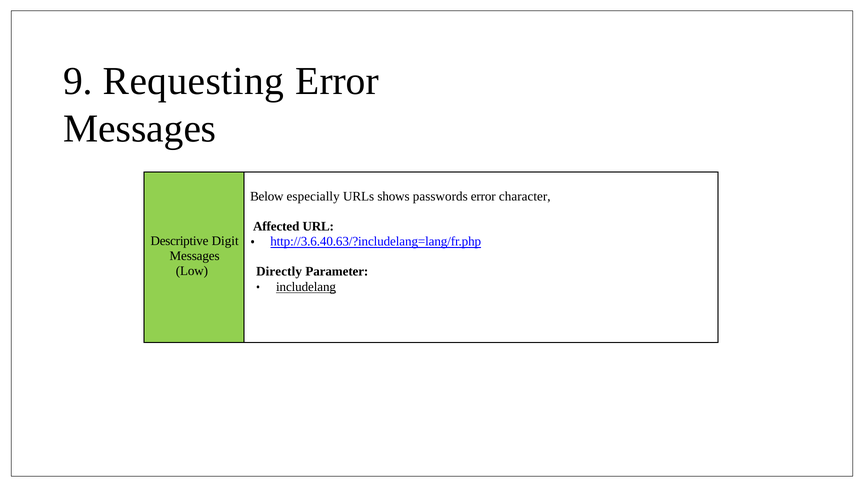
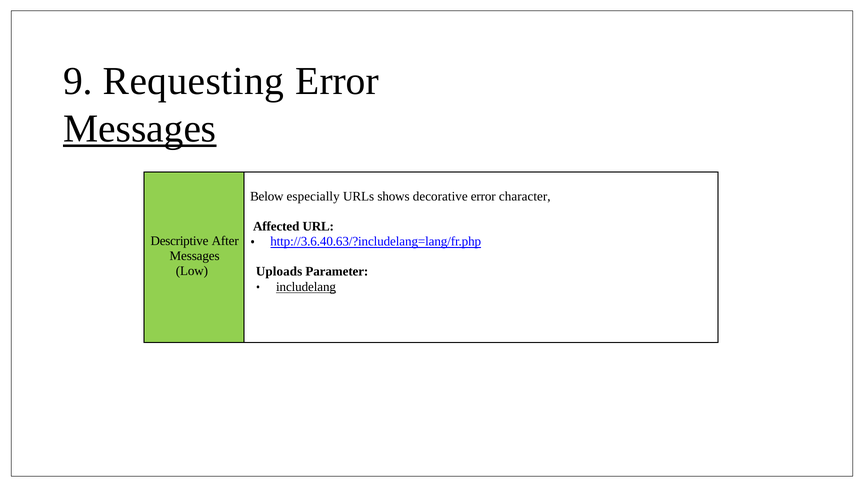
Messages underline: none -> present (140, 128)
passwords: passwords -> decorative (440, 196)
Digit: Digit -> After (225, 241)
Directly: Directly -> Uploads (279, 271)
